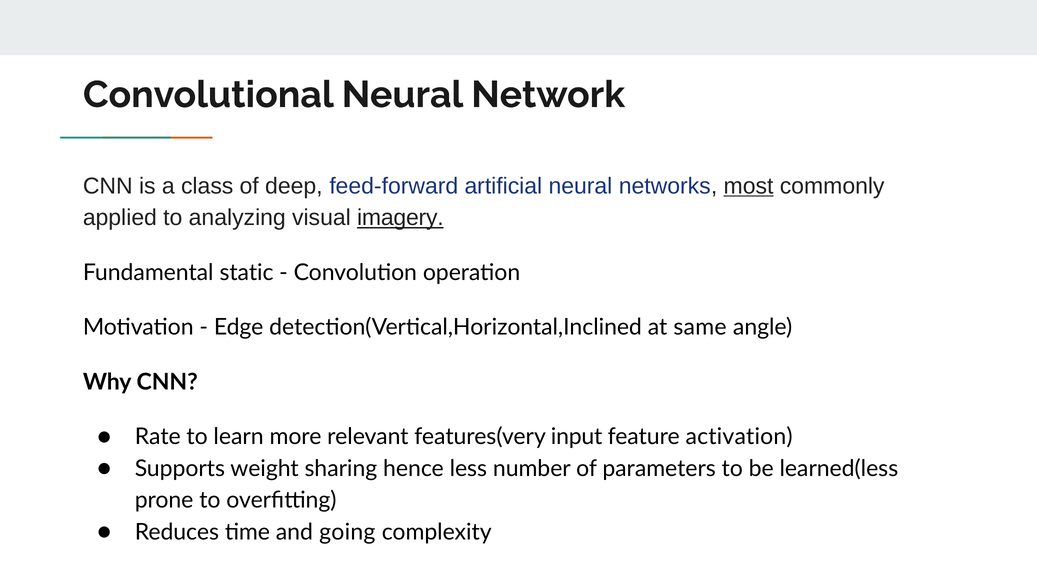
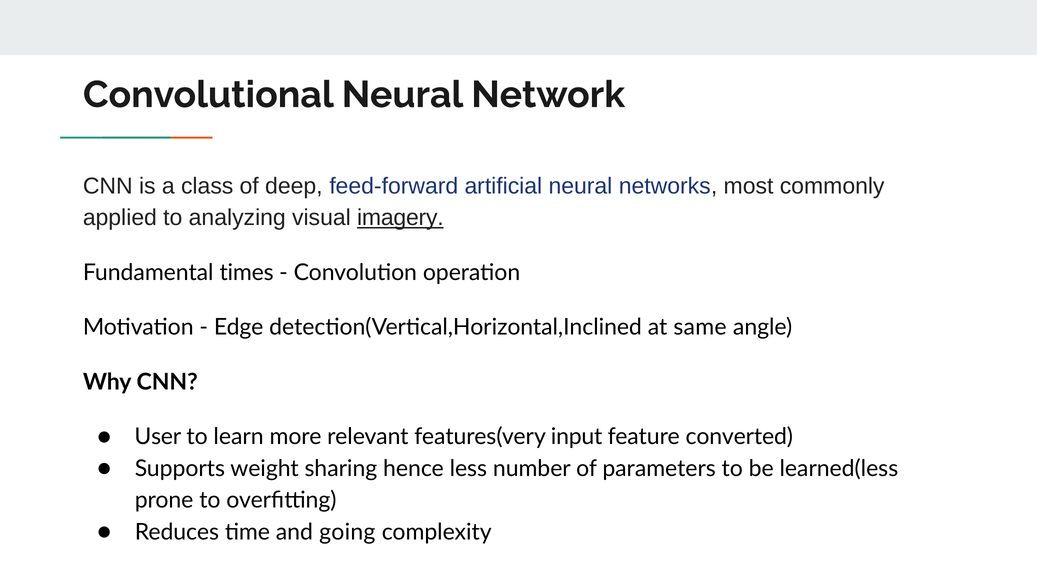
most underline: present -> none (749, 186)
static: static -> times (247, 273)
Rate: Rate -> User (158, 437)
activation: activation -> converted (739, 437)
